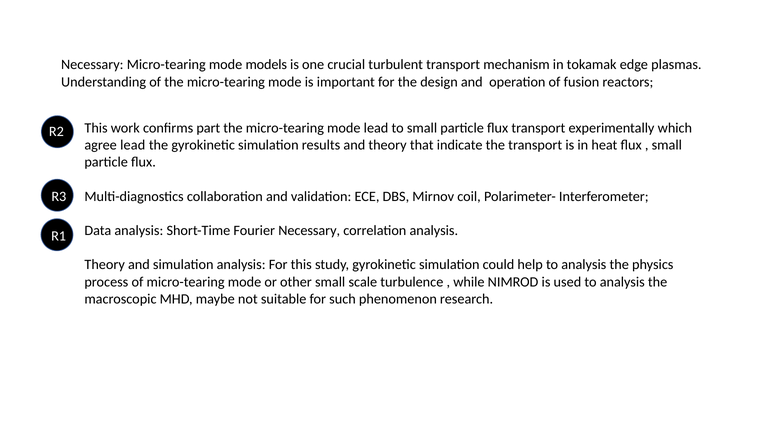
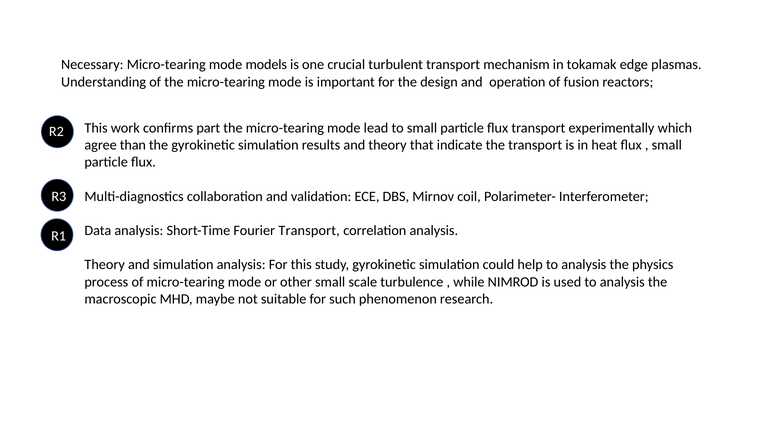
agree lead: lead -> than (133, 145)
Fourier Necessary: Necessary -> Transport (309, 231)
